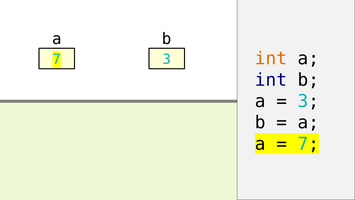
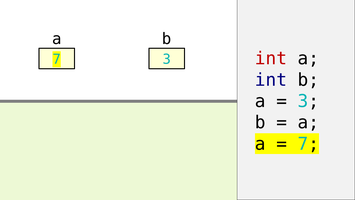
int colour: orange -> red (271, 58)
